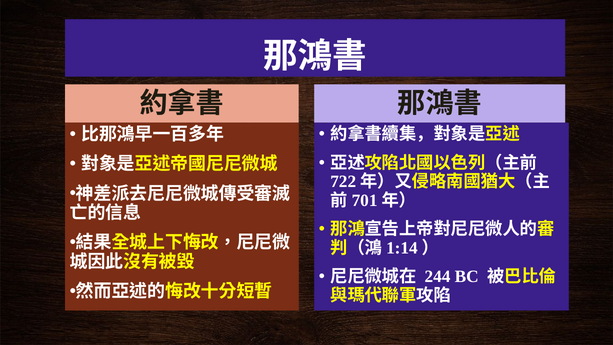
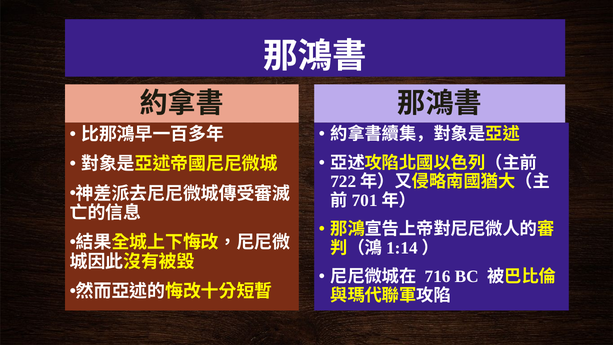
244: 244 -> 716 (437, 277)
